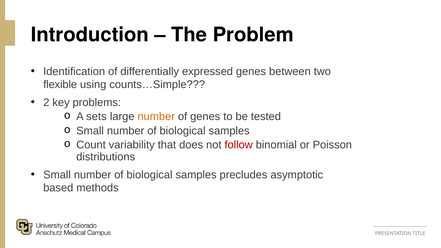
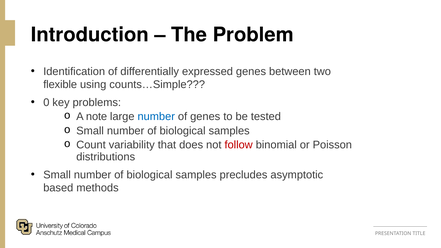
2: 2 -> 0 (46, 103)
sets: sets -> note (97, 117)
number colour: orange -> blue (156, 117)
